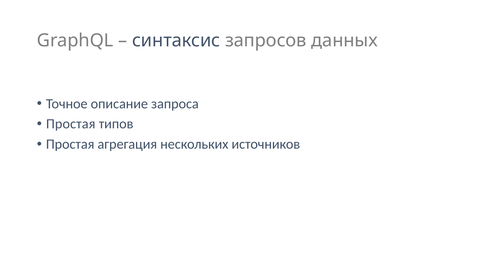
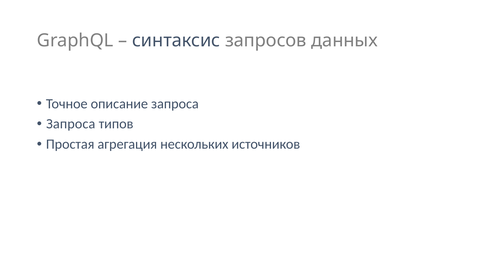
Простая: Простая -> Запроса (71, 124)
